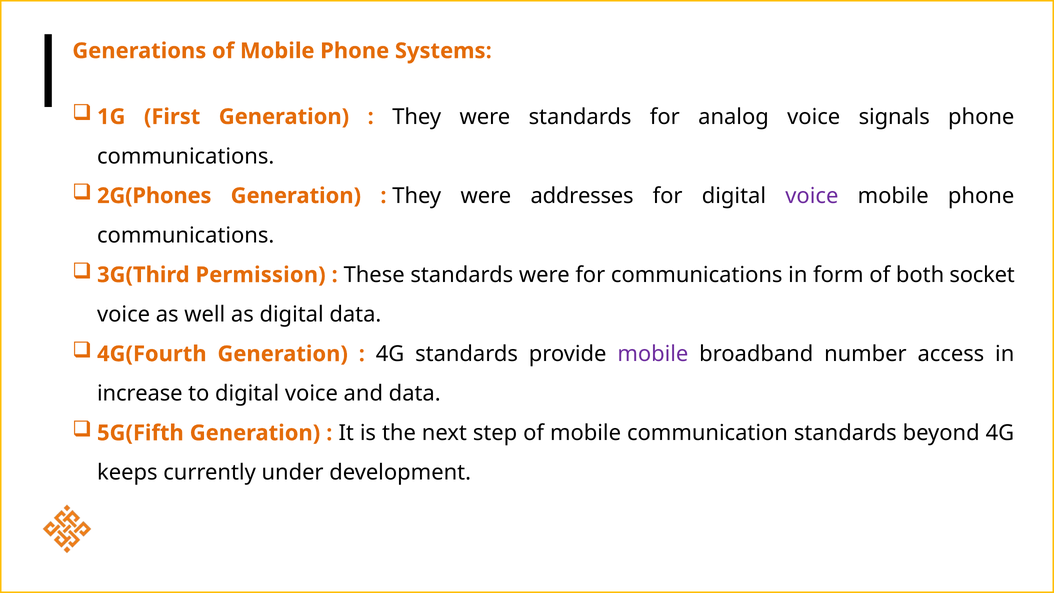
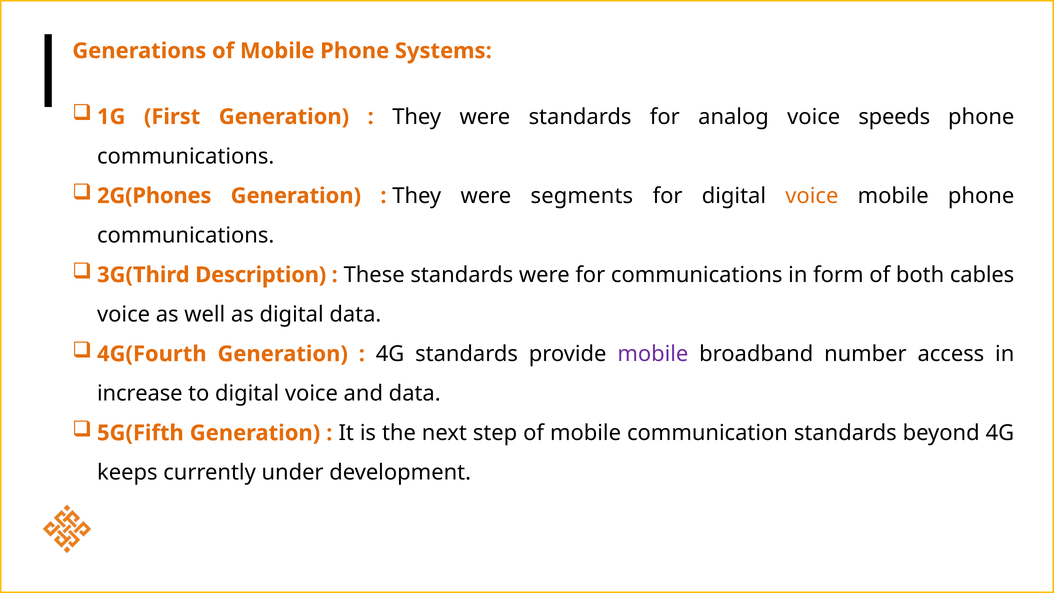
signals: signals -> speeds (894, 117)
addresses: addresses -> segments (582, 196)
voice colour: purple -> orange (812, 196)
Permission: Permission -> Description (261, 275)
socket: socket -> cables (982, 275)
